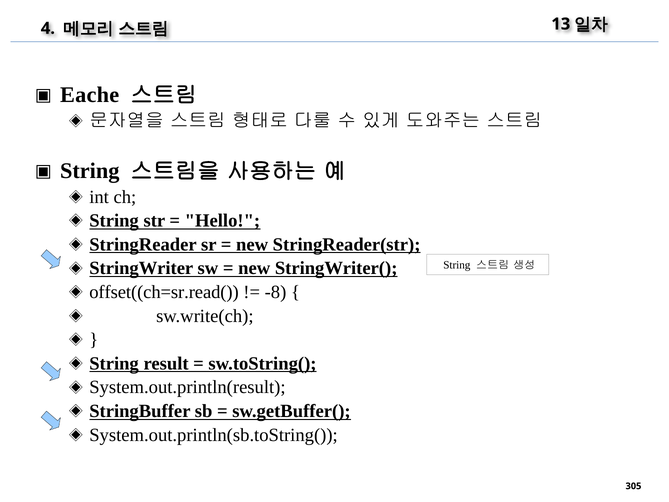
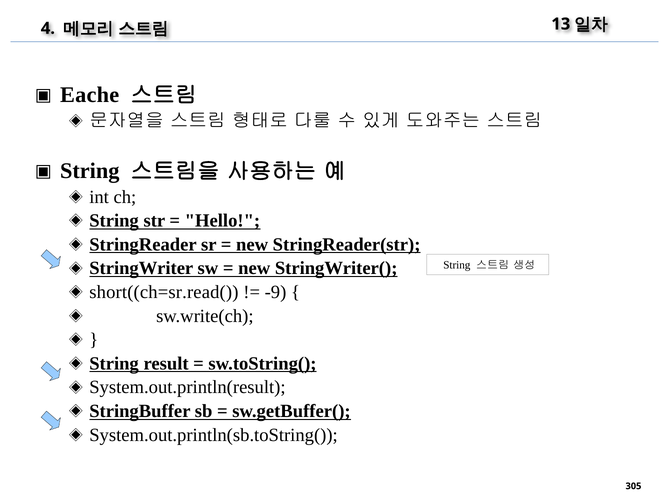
offset((ch=sr.read(: offset((ch=sr.read( -> short((ch=sr.read( (164, 292)
-8: -8 -> -9 (275, 292)
